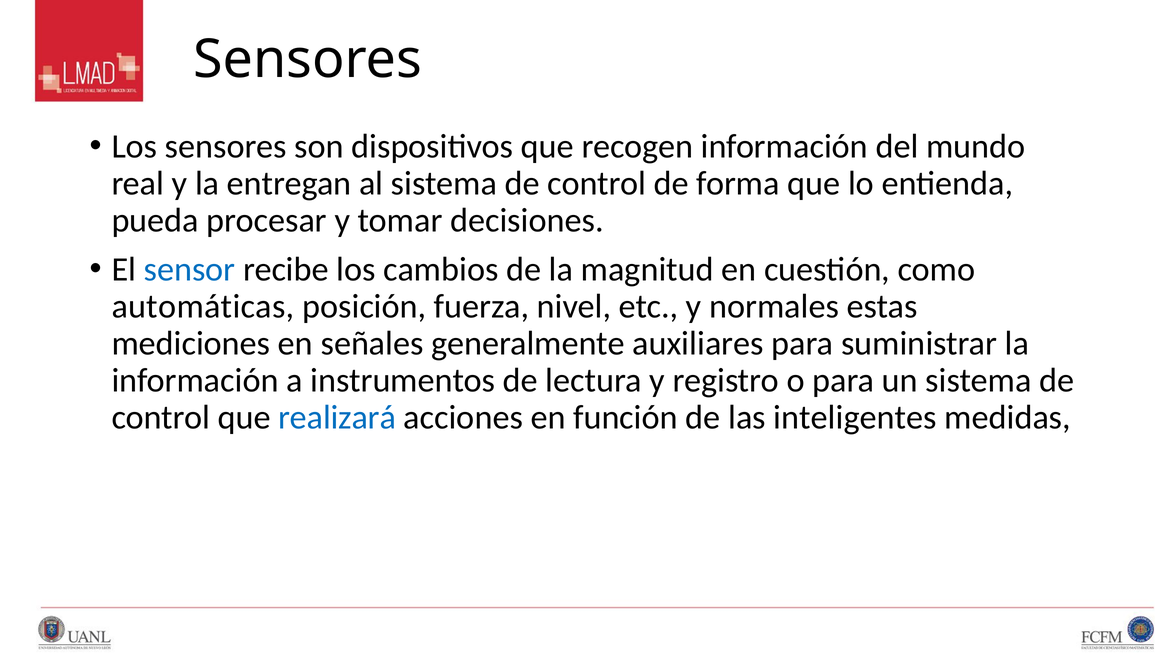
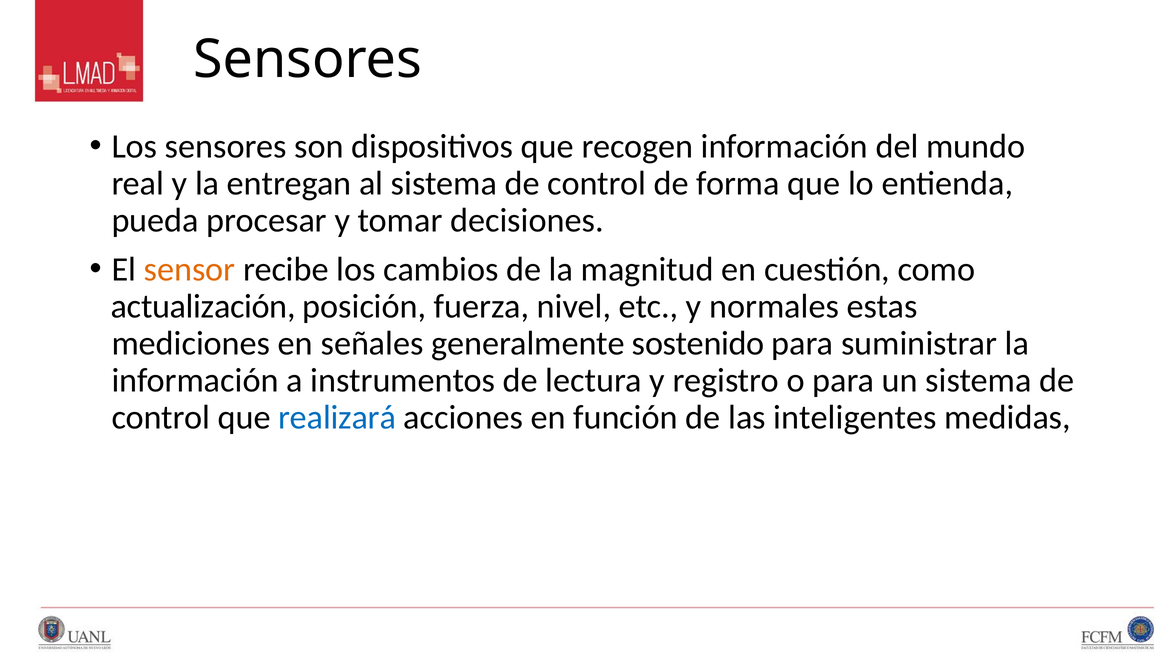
sensor colour: blue -> orange (189, 270)
automáticas: automáticas -> actualización (203, 307)
auxiliares: auxiliares -> sostenido (698, 344)
